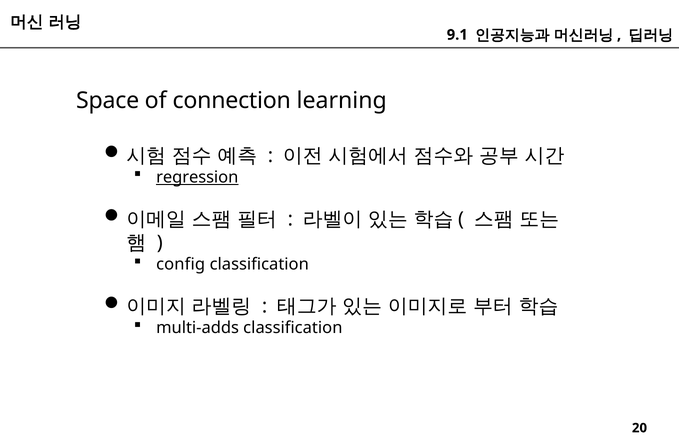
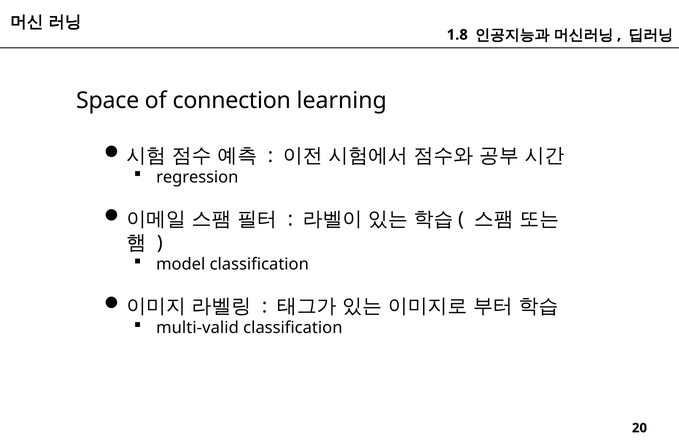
9.1: 9.1 -> 1.8 (457, 35)
regression underline: present -> none (197, 177)
config: config -> model (181, 264)
multi-adds: multi-adds -> multi-valid (197, 328)
